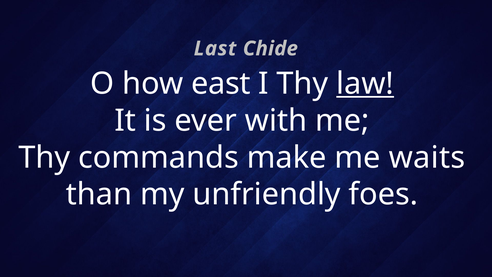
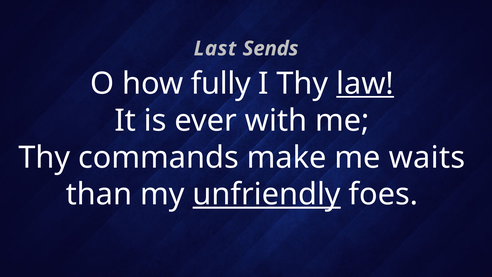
Chide: Chide -> Sends (271, 49)
east: east -> fully (221, 84)
unfriendly underline: none -> present (267, 194)
